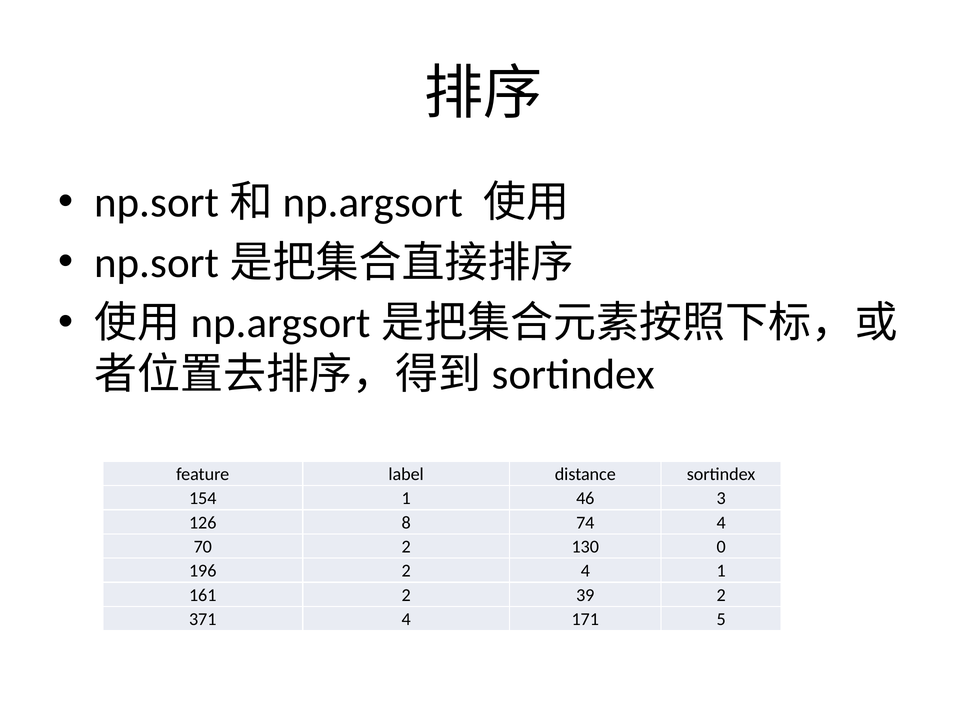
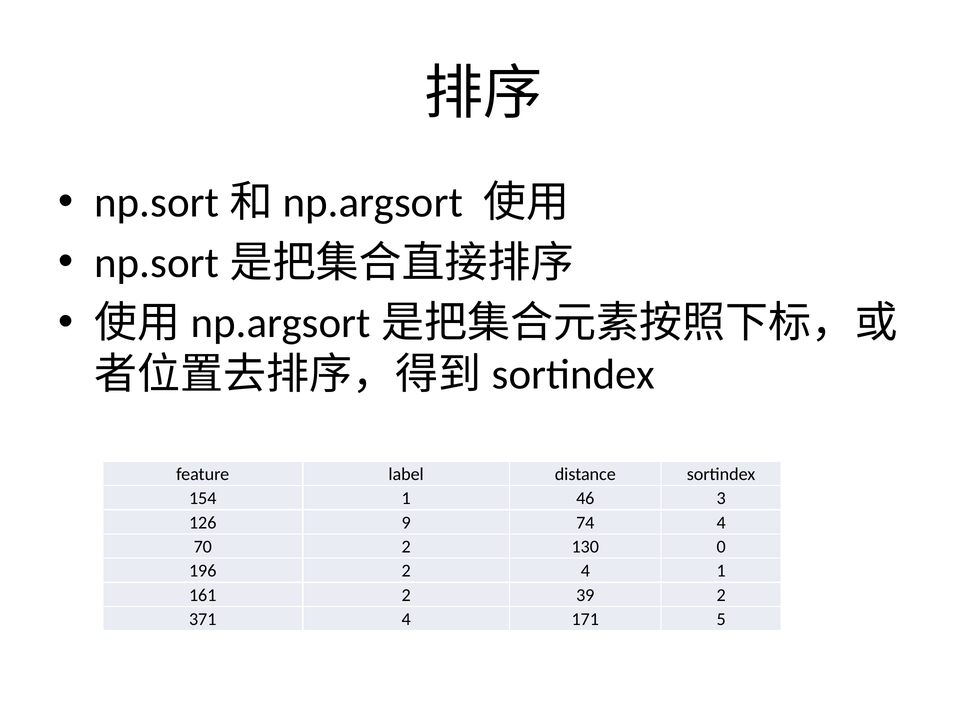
8: 8 -> 9 (406, 523)
